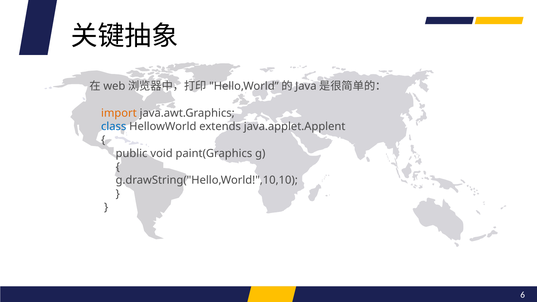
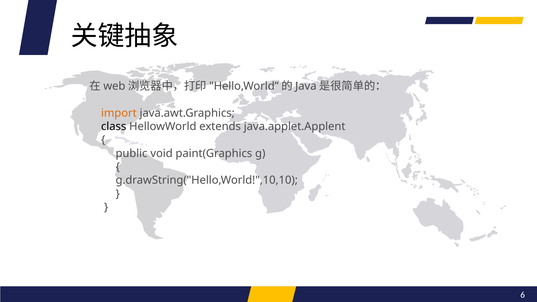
class colour: blue -> black (114, 127)
